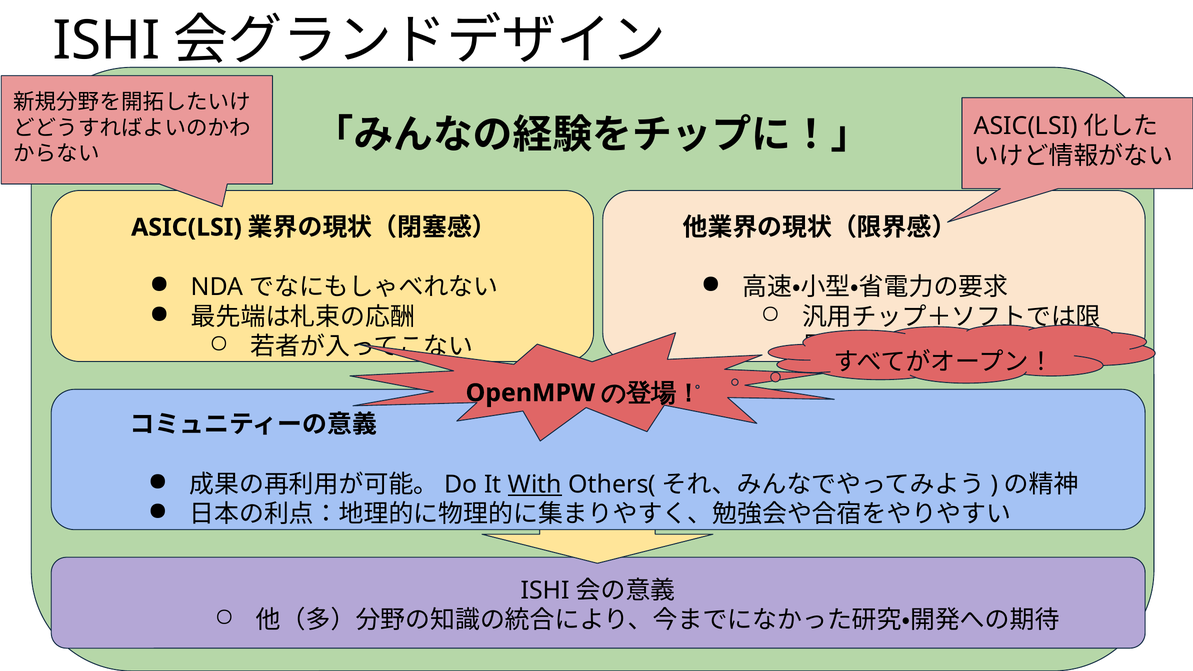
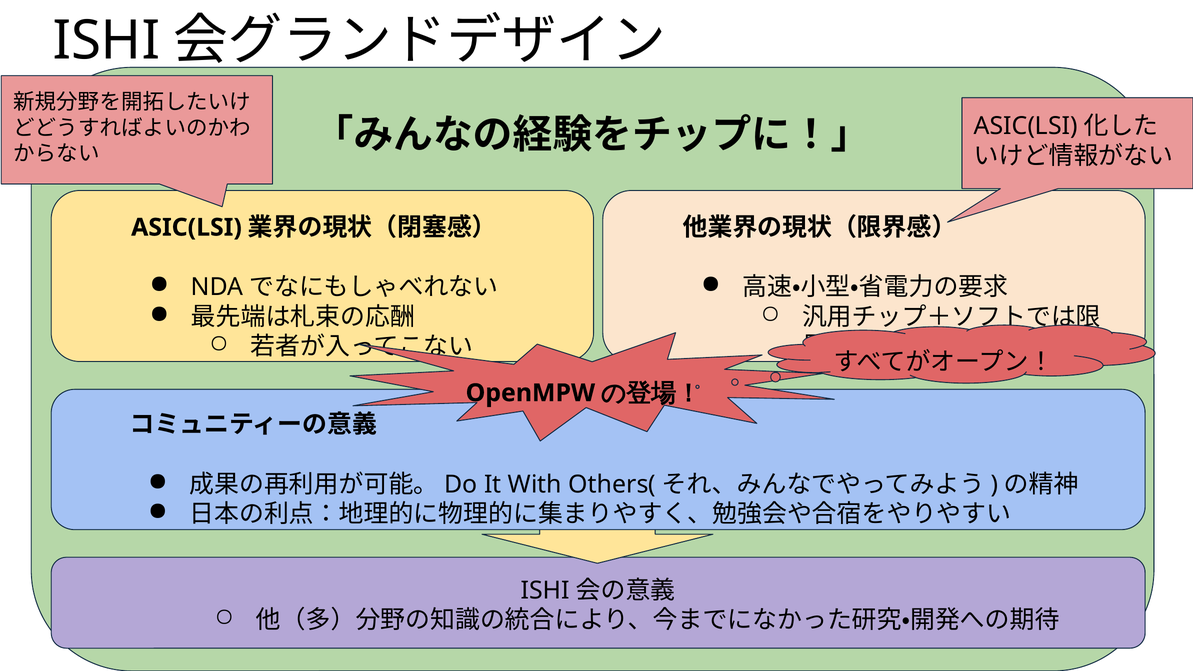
With underline: present -> none (535, 484)
